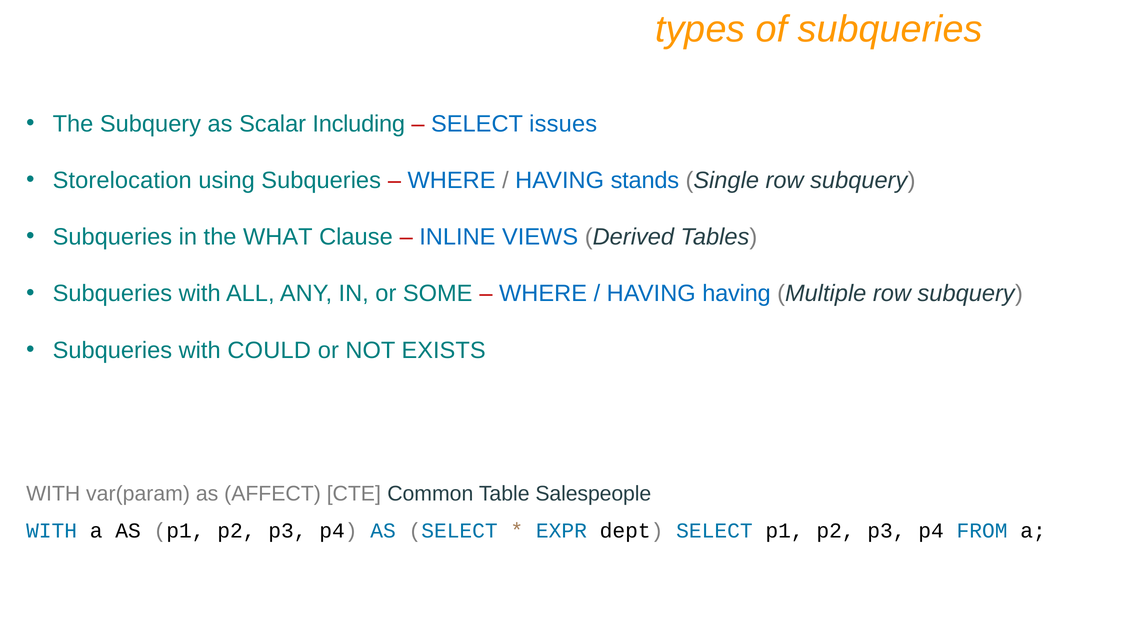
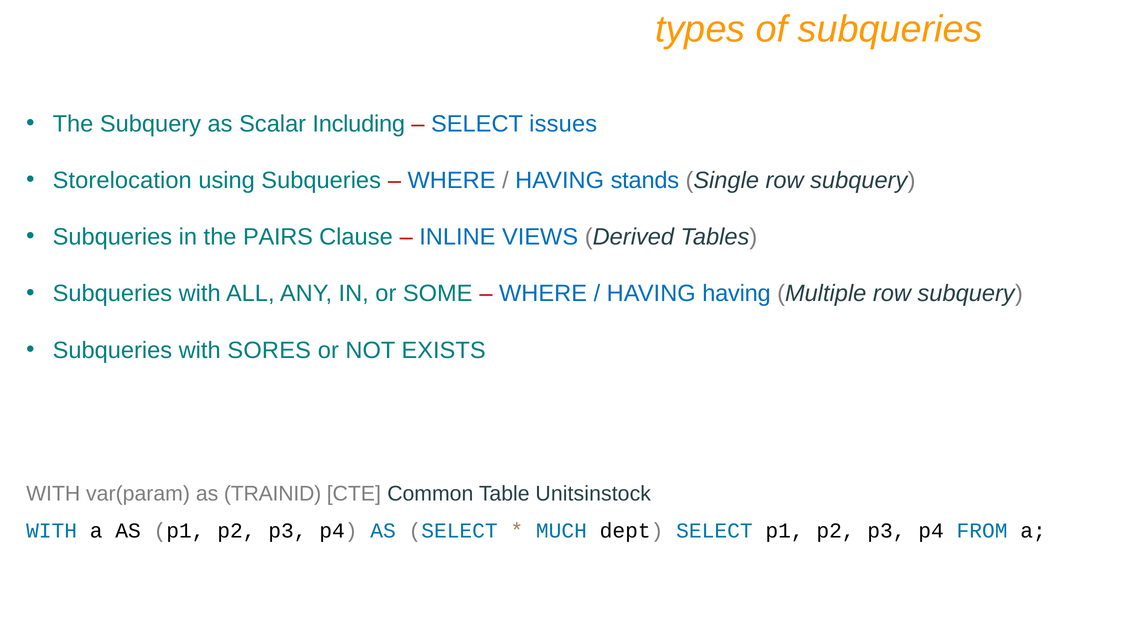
WHAT: WHAT -> PAIRS (278, 237)
COULD: COULD -> SORES (269, 351)
AFFECT: AFFECT -> TRAINID (273, 494)
Salespeople: Salespeople -> Unitsinstock (593, 494)
EXPR: EXPR -> MUCH (561, 531)
